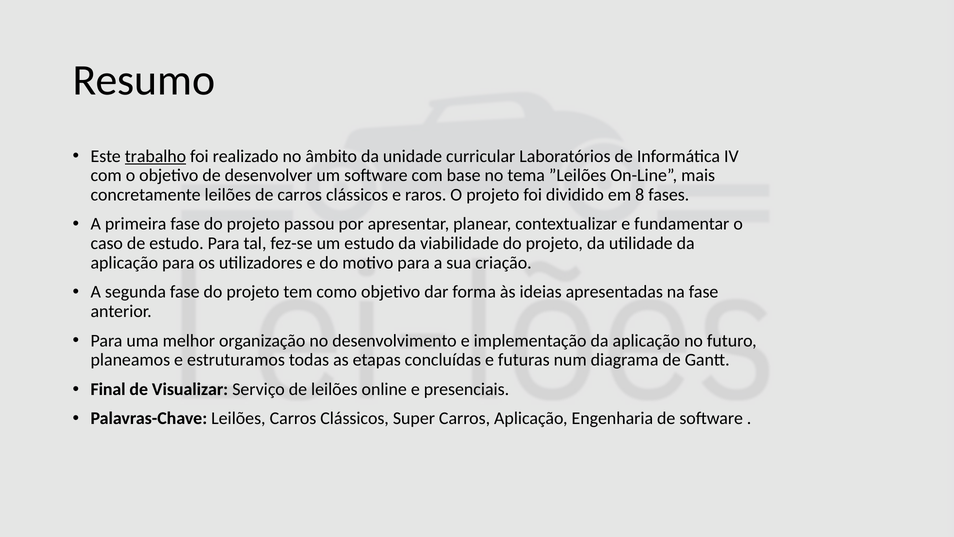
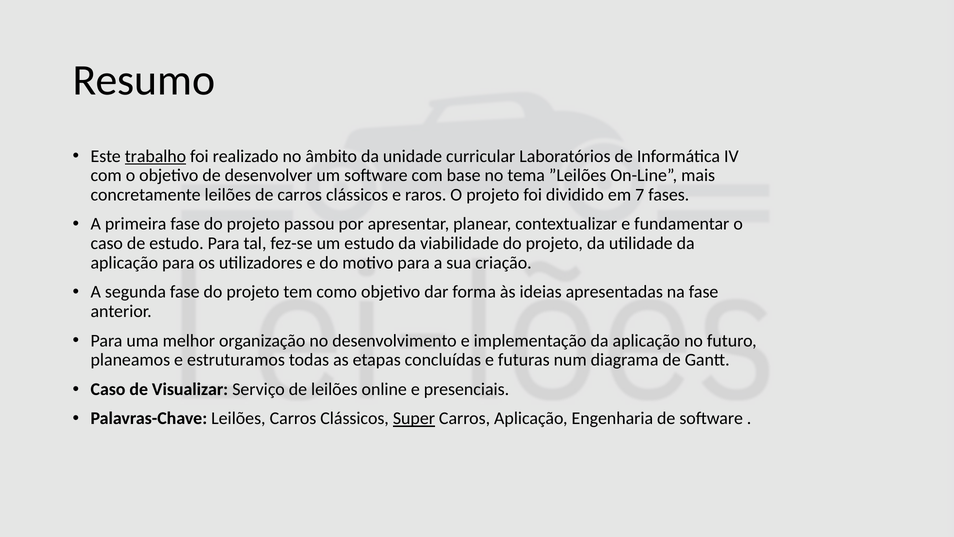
8: 8 -> 7 (640, 195)
Final: Final -> Caso (108, 389)
Super underline: none -> present (414, 418)
